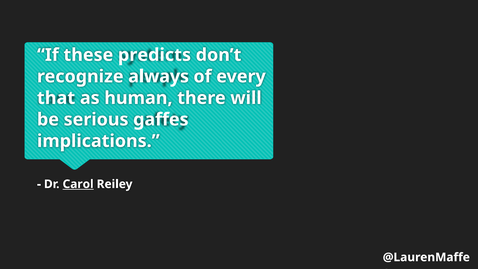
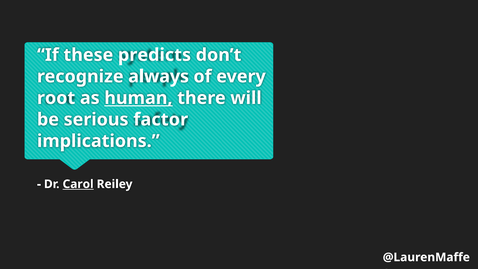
that: that -> root (56, 98)
human underline: none -> present (138, 98)
gaffes: gaffes -> factor (161, 119)
